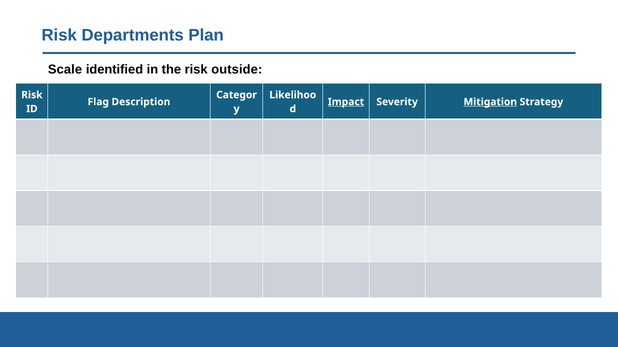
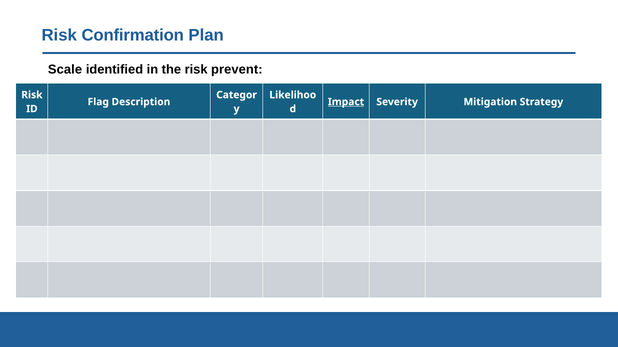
Departments: Departments -> Confirmation (133, 35)
outside: outside -> prevent (237, 69)
Mitigation underline: present -> none (490, 102)
